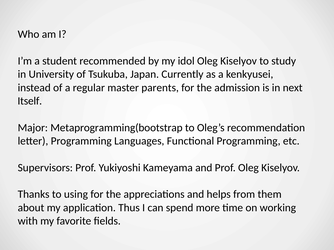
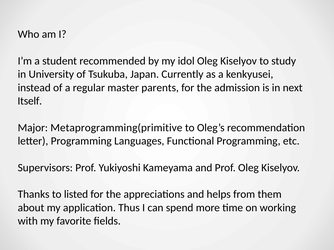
Metaprogramming(bootstrap: Metaprogramming(bootstrap -> Metaprogramming(primitive (116, 128)
using: using -> listed (76, 195)
